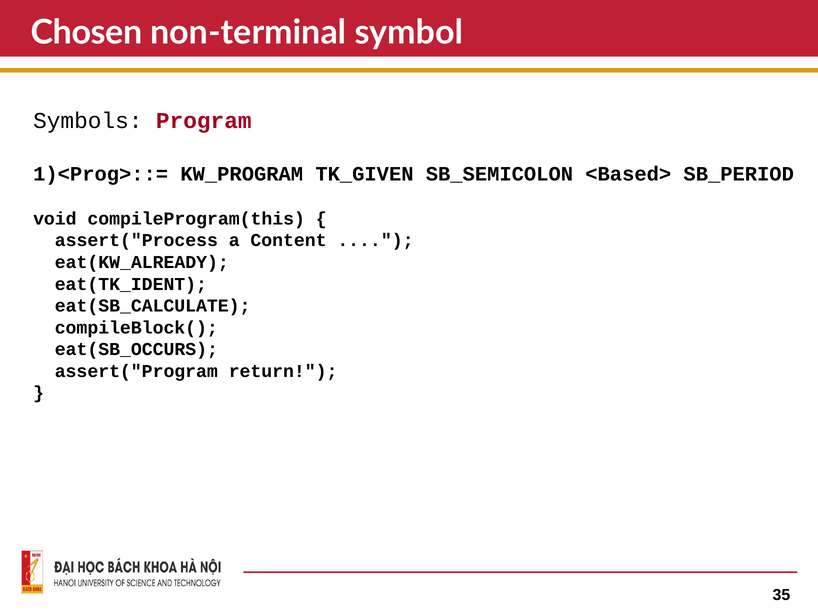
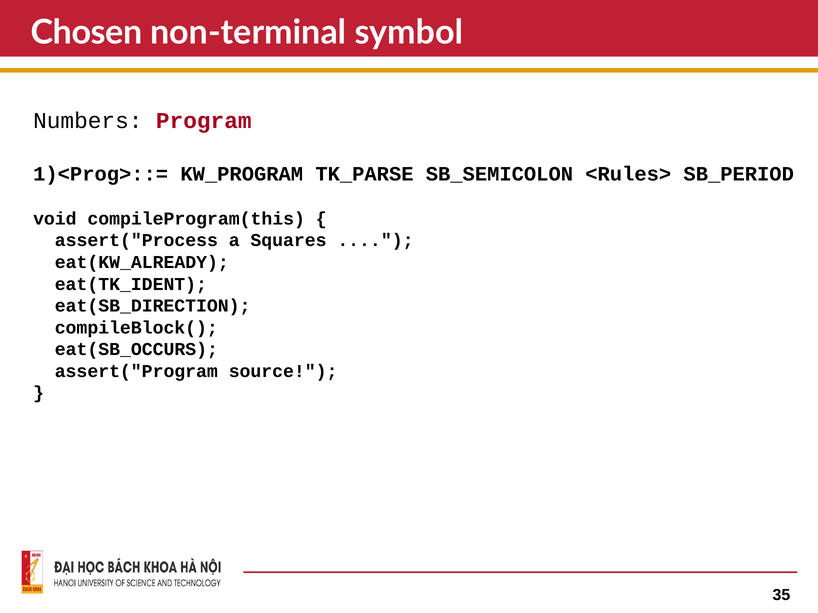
Symbols: Symbols -> Numbers (88, 121)
TK_GIVEN: TK_GIVEN -> TK_PARSE (364, 174)
<Based>: <Based> -> <Rules> (628, 174)
Content: Content -> Squares (288, 241)
eat(SB_CALCULATE: eat(SB_CALCULATE -> eat(SB_DIRECTION (153, 306)
return: return -> source (283, 372)
